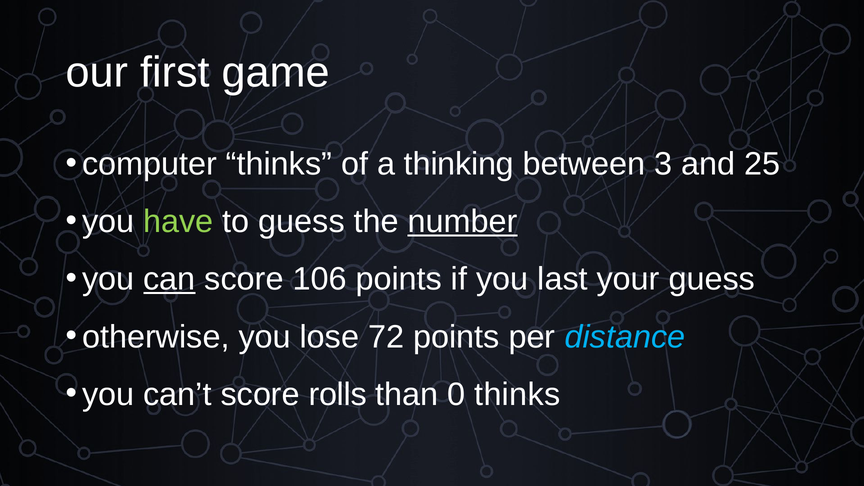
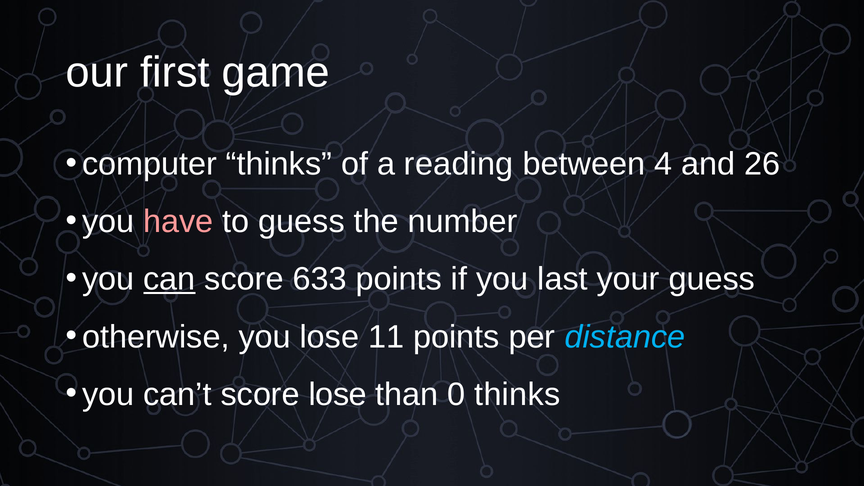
thinking: thinking -> reading (459, 164)
3: 3 -> 4 (663, 164)
25: 25 -> 26 (762, 164)
have colour: light green -> pink (178, 222)
number underline: present -> none (463, 222)
106: 106 -> 633 (320, 279)
72: 72 -> 11 (386, 337)
score rolls: rolls -> lose (338, 394)
